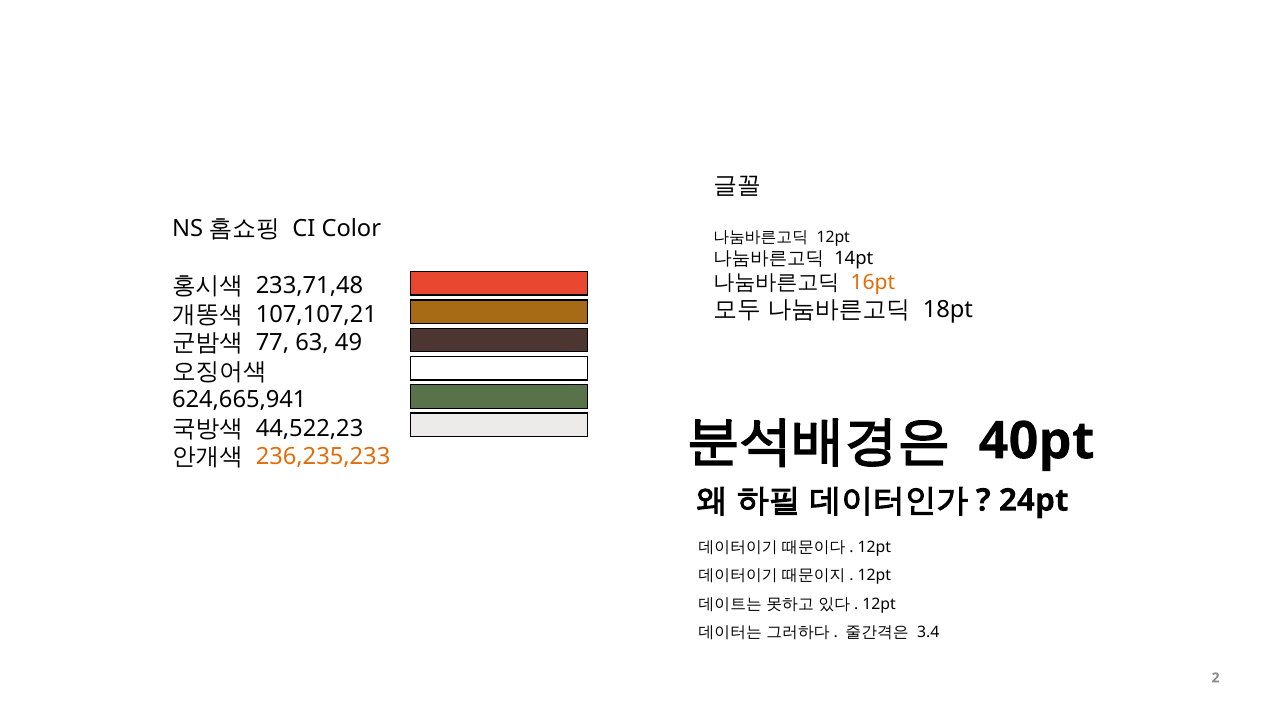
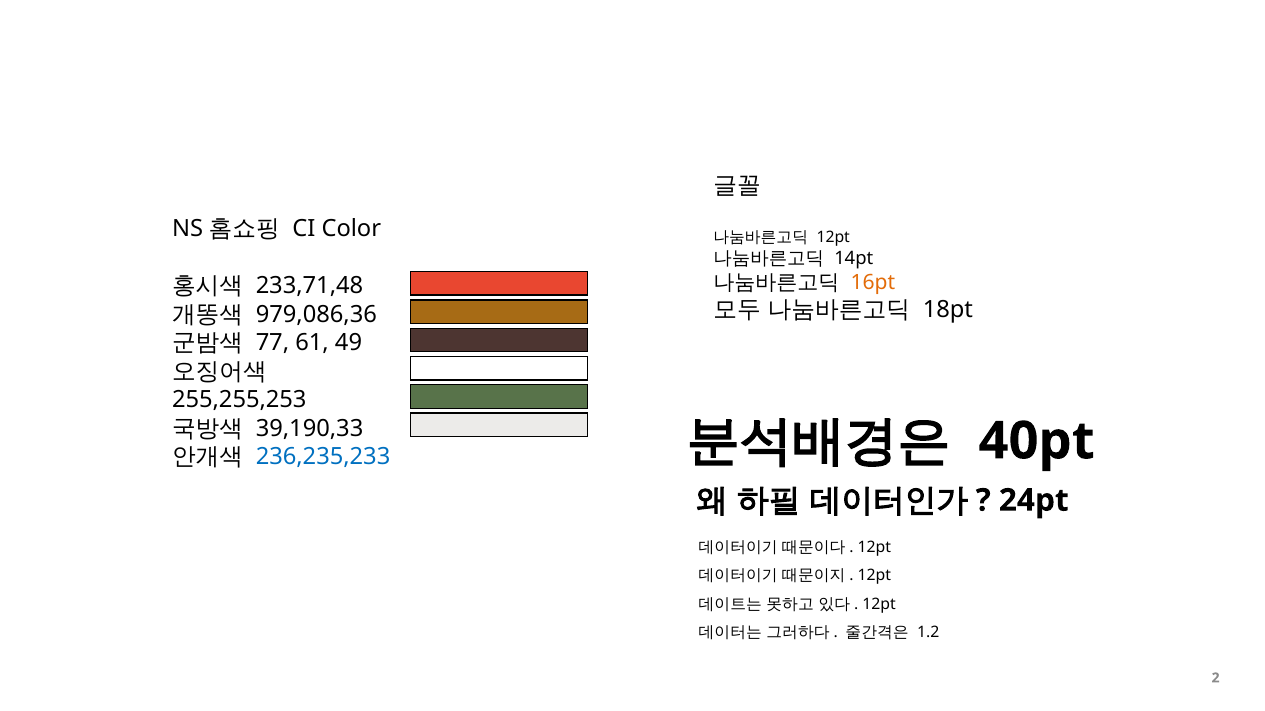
107,107,21: 107,107,21 -> 979,086,36 (316, 315)
63: 63 -> 61 (312, 343)
624,665,941: 624,665,941 -> 255,255,253 (239, 400)
44,522,23: 44,522,23 -> 39,190,33 (310, 429)
236,235,233 colour: orange -> blue (323, 457)
3.4: 3.4 -> 1.2 (928, 633)
